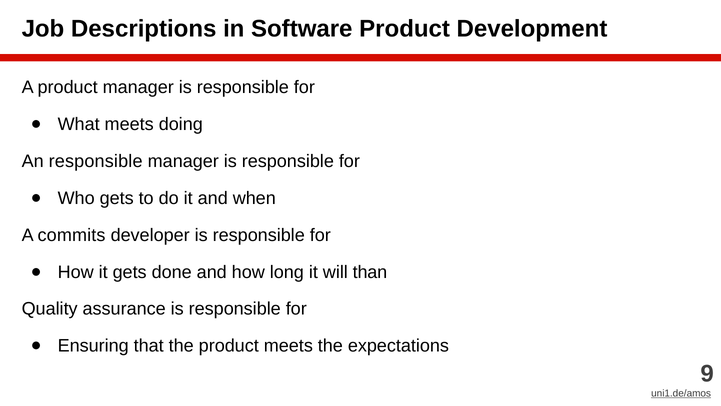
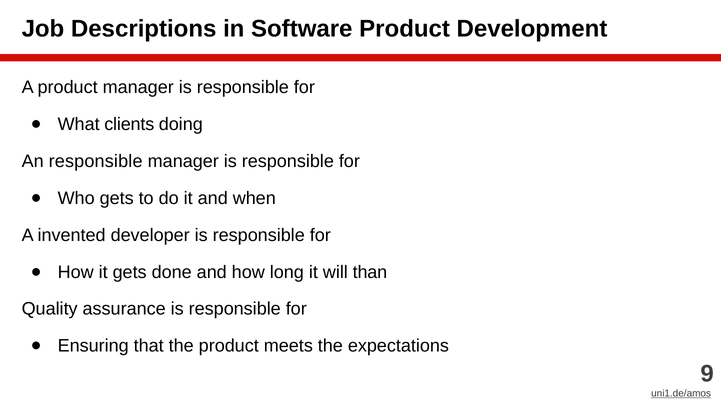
What meets: meets -> clients (129, 124)
commits: commits -> invented (72, 235)
